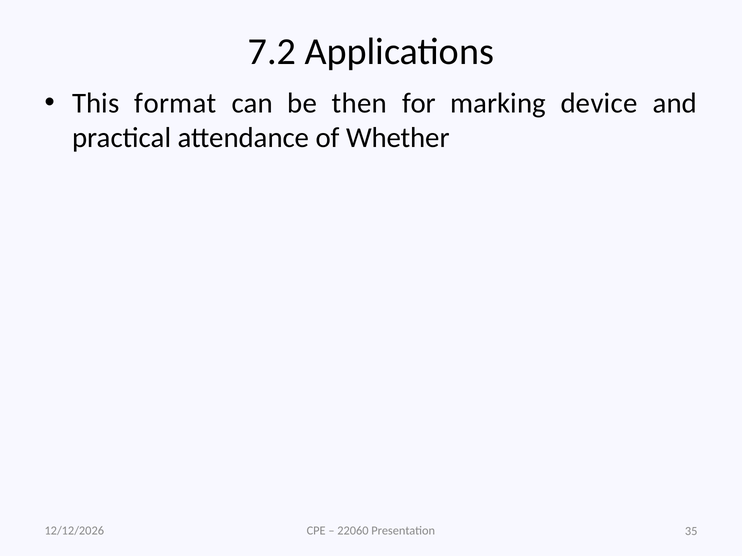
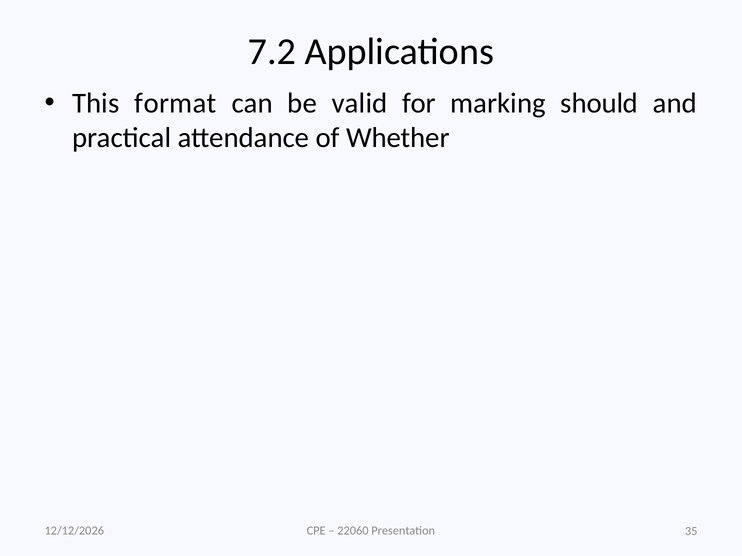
then: then -> valid (360, 103)
device: device -> should (599, 103)
